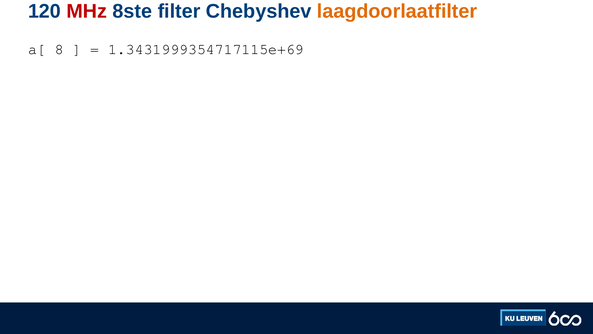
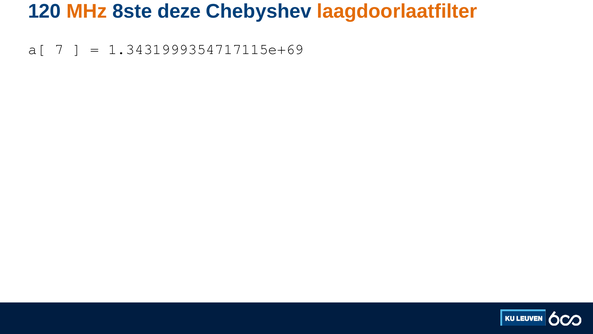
MHz colour: red -> orange (87, 11)
filter: filter -> deze (179, 11)
8: 8 -> 7 (59, 49)
